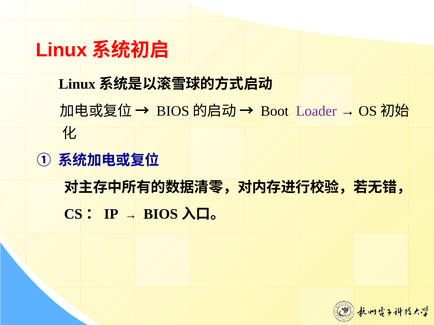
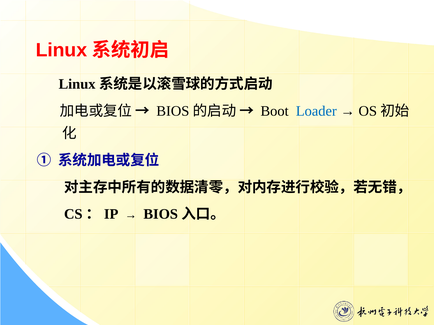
Loader colour: purple -> blue (316, 111)
